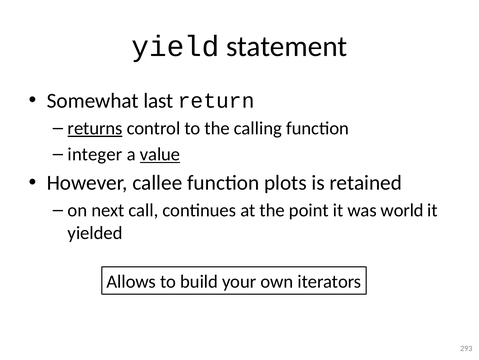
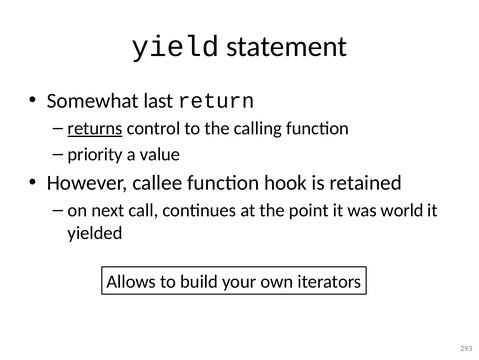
integer: integer -> priority (95, 154)
value underline: present -> none (160, 154)
plots: plots -> hook (285, 182)
